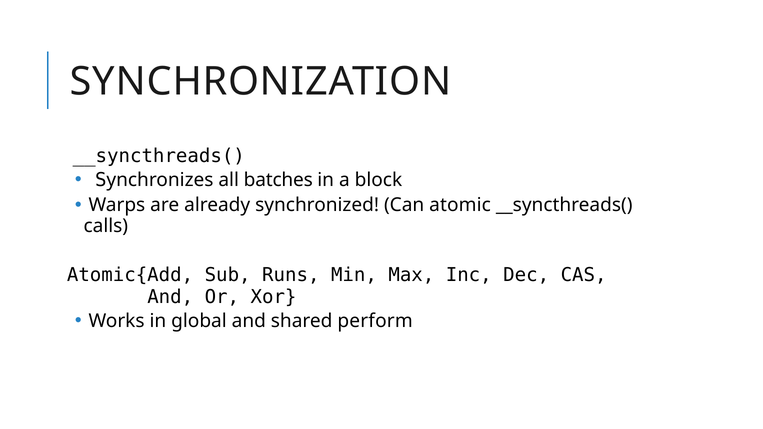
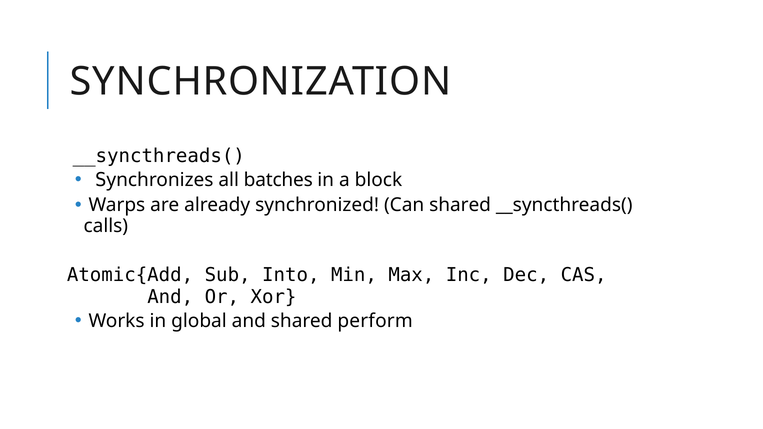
Can atomic: atomic -> shared (460, 205)
Runs: Runs -> Into (291, 275)
